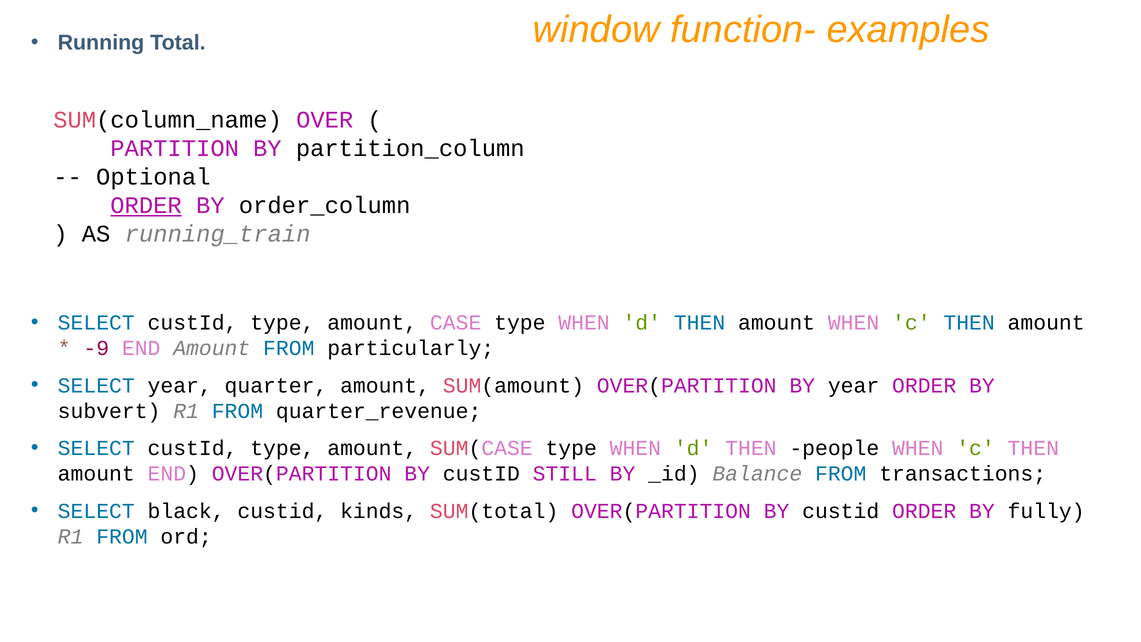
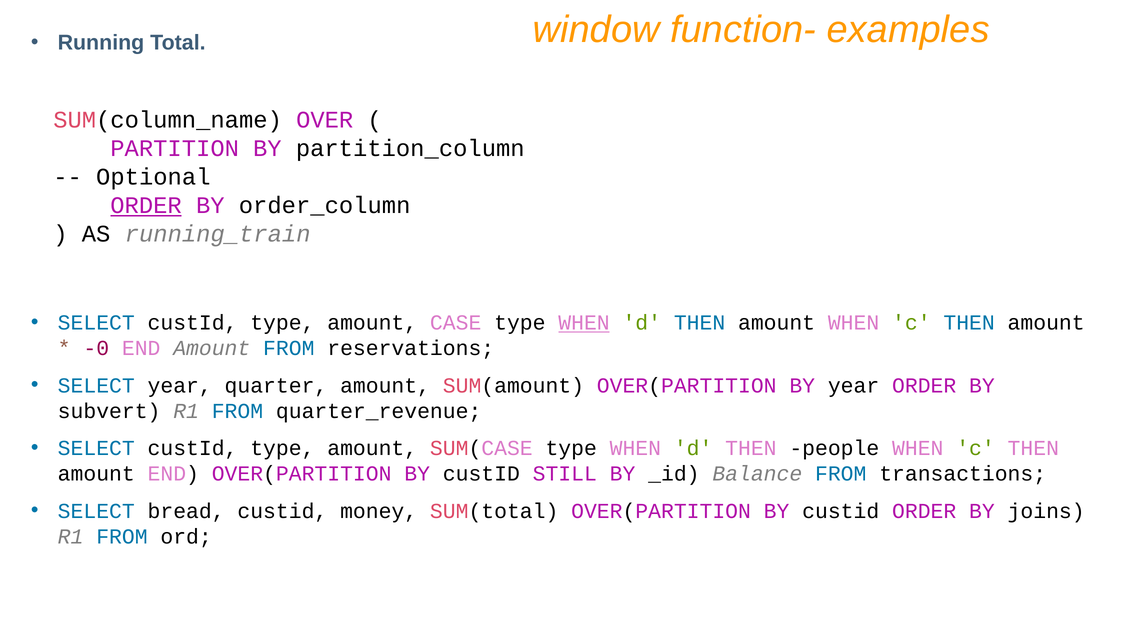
WHEN underline: none -> present (584, 323)
-9: -9 -> -0 (96, 348)
particularly: particularly -> reservations (411, 348)
black: black -> bread (186, 511)
kinds: kinds -> money (379, 511)
fully: fully -> joins (1046, 511)
